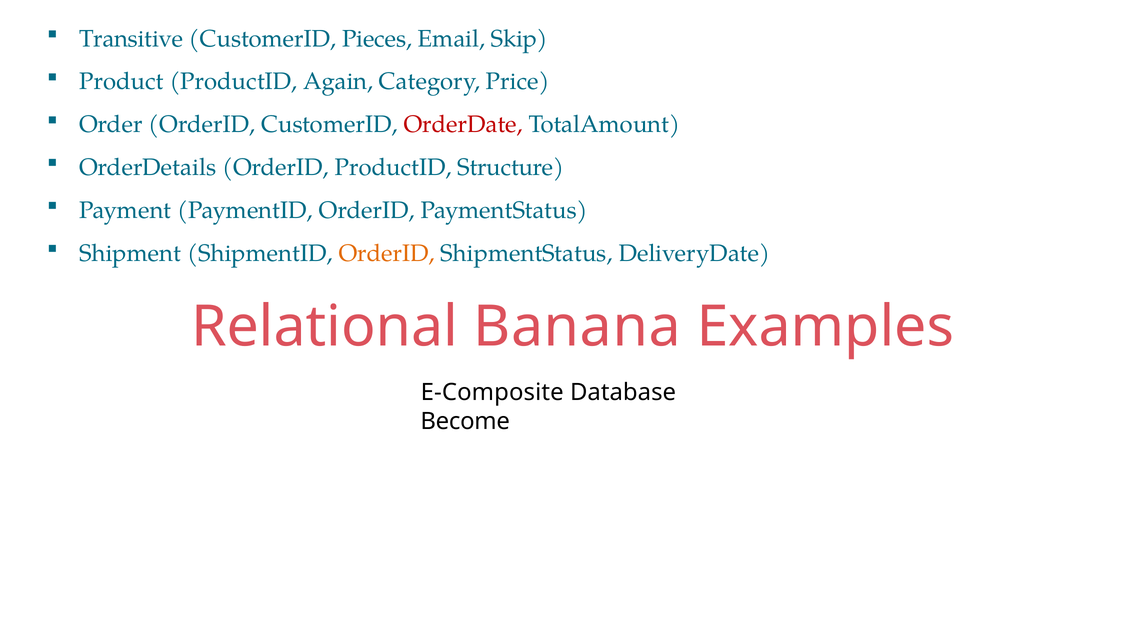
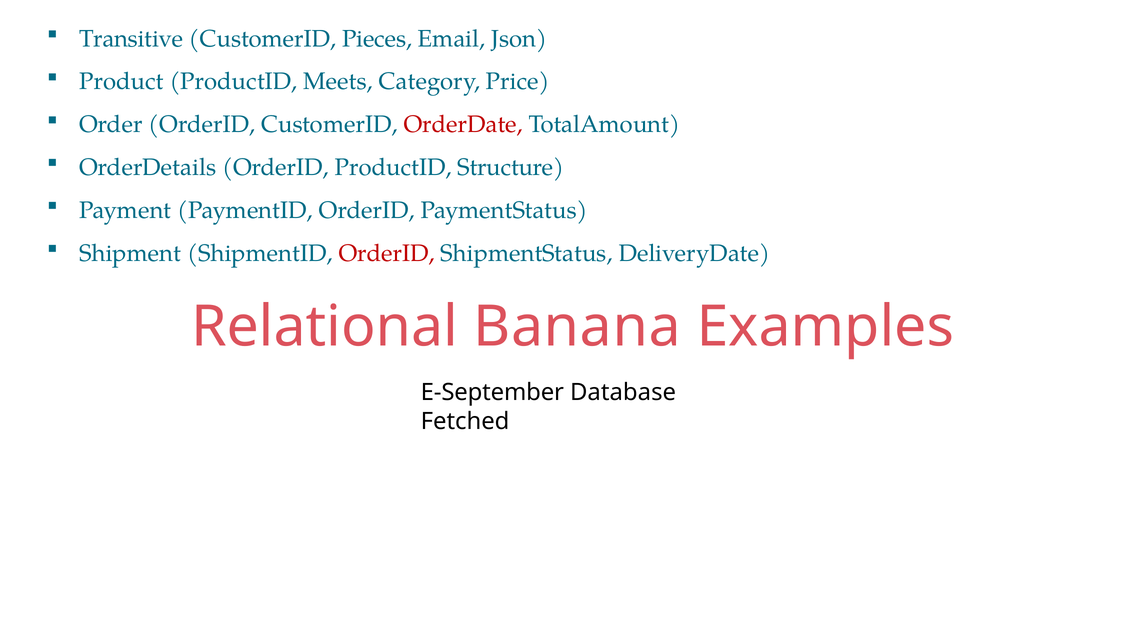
Skip: Skip -> Json (519, 39)
Again: Again -> Meets (338, 82)
OrderID colour: orange -> red (387, 254)
E-Composite: E-Composite -> E-September (492, 393)
Become: Become -> Fetched (465, 422)
